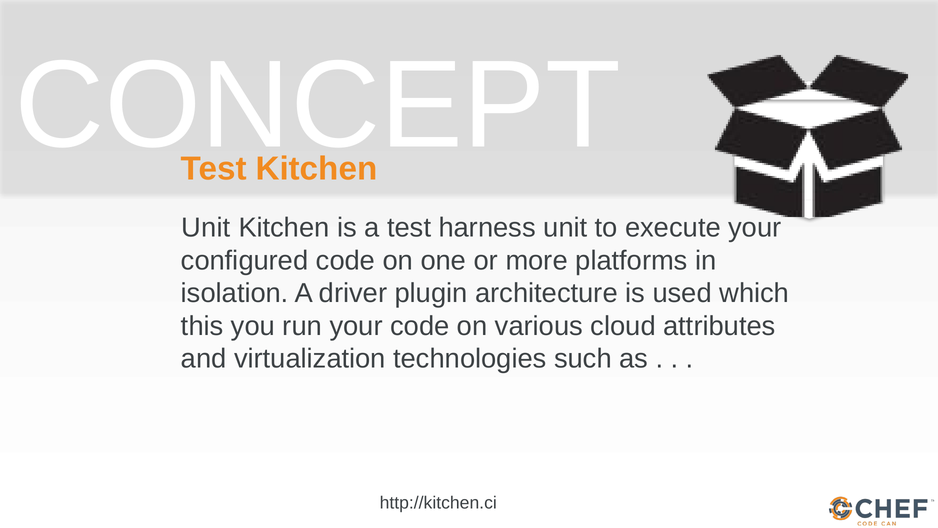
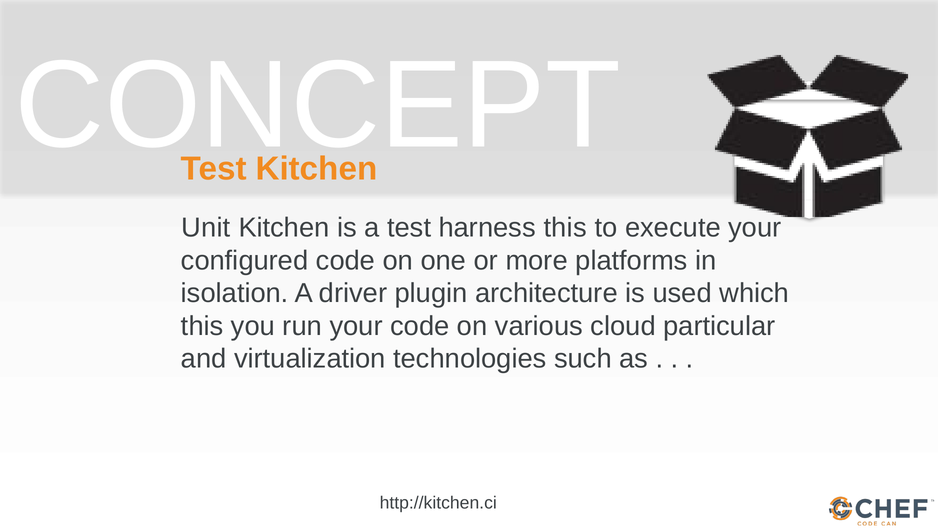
harness unit: unit -> this (565, 228)
attributes: attributes -> particular (719, 326)
